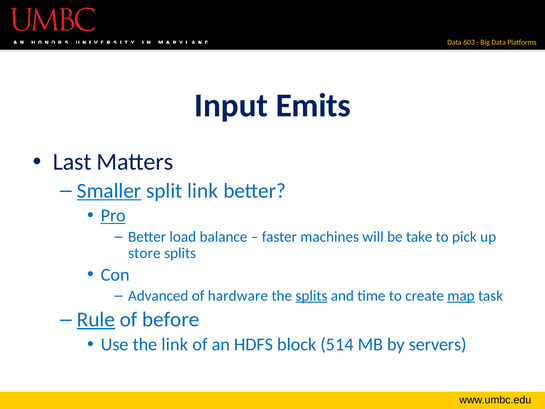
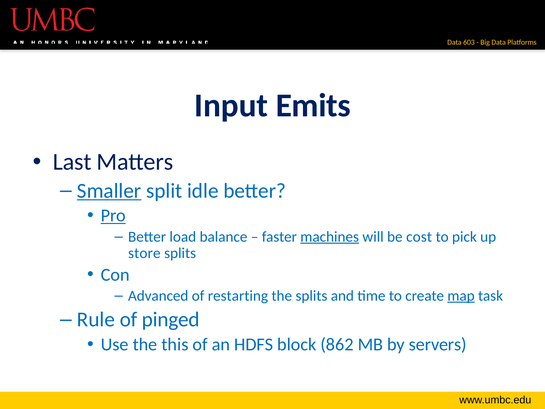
split link: link -> idle (203, 191)
machines underline: none -> present (330, 237)
take: take -> cost (419, 237)
hardware: hardware -> restarting (238, 296)
splits underline: present -> none (311, 296)
Rule underline: present -> none (96, 319)
before: before -> pinged (171, 319)
the link: link -> this (175, 344)
514: 514 -> 862 (337, 344)
